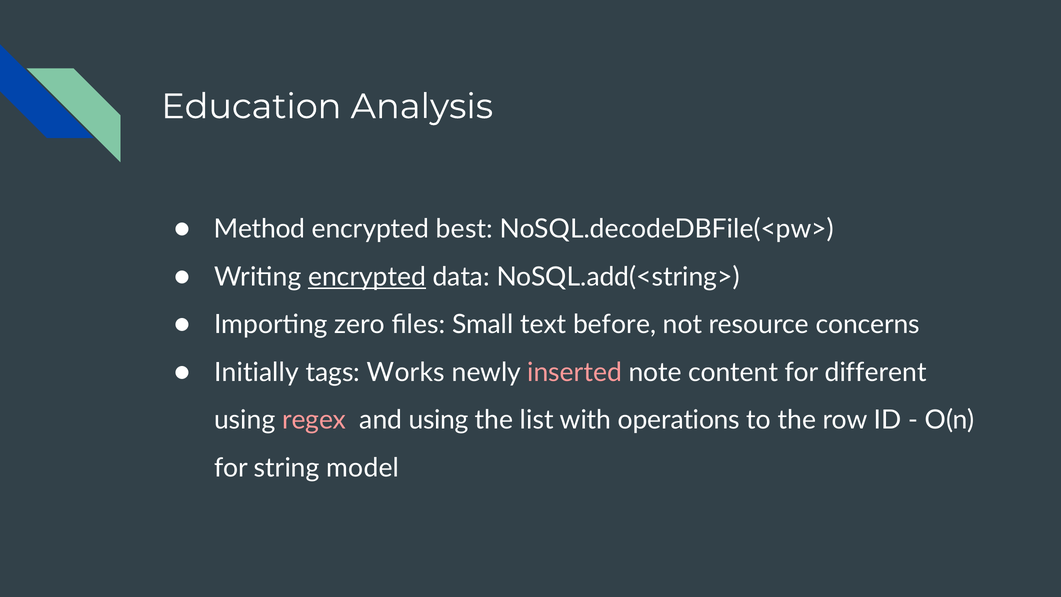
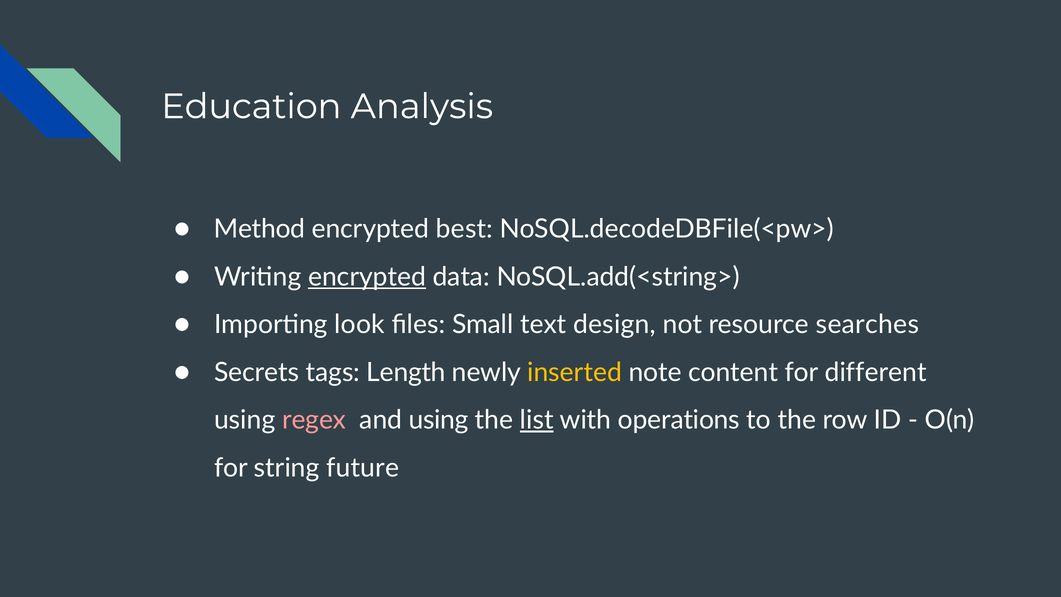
zero: zero -> look (360, 324)
before: before -> design (614, 324)
concerns: concerns -> searches (868, 324)
Initially: Initially -> Secrets (257, 372)
Works: Works -> Length (406, 372)
inserted colour: pink -> yellow (575, 372)
list underline: none -> present (537, 420)
model: model -> future (363, 468)
